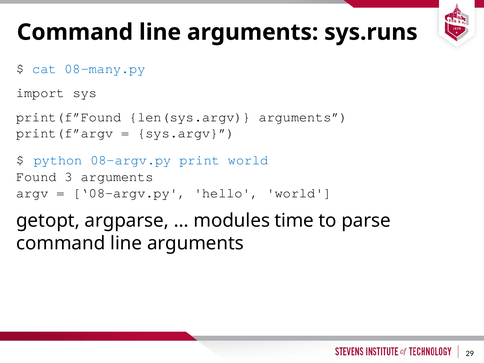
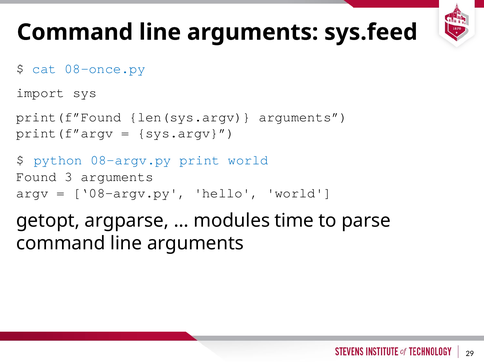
sys.runs: sys.runs -> sys.feed (371, 32)
08-many.py: 08-many.py -> 08-once.py (105, 69)
